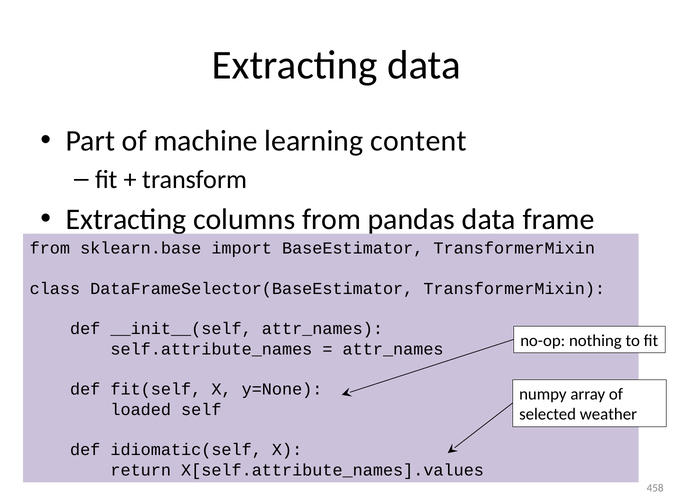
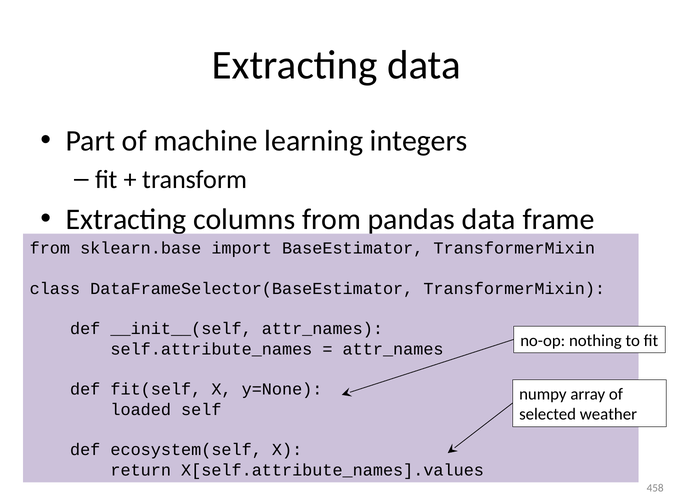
content: content -> integers (419, 141)
idiomatic(self: idiomatic(self -> ecosystem(self (186, 451)
